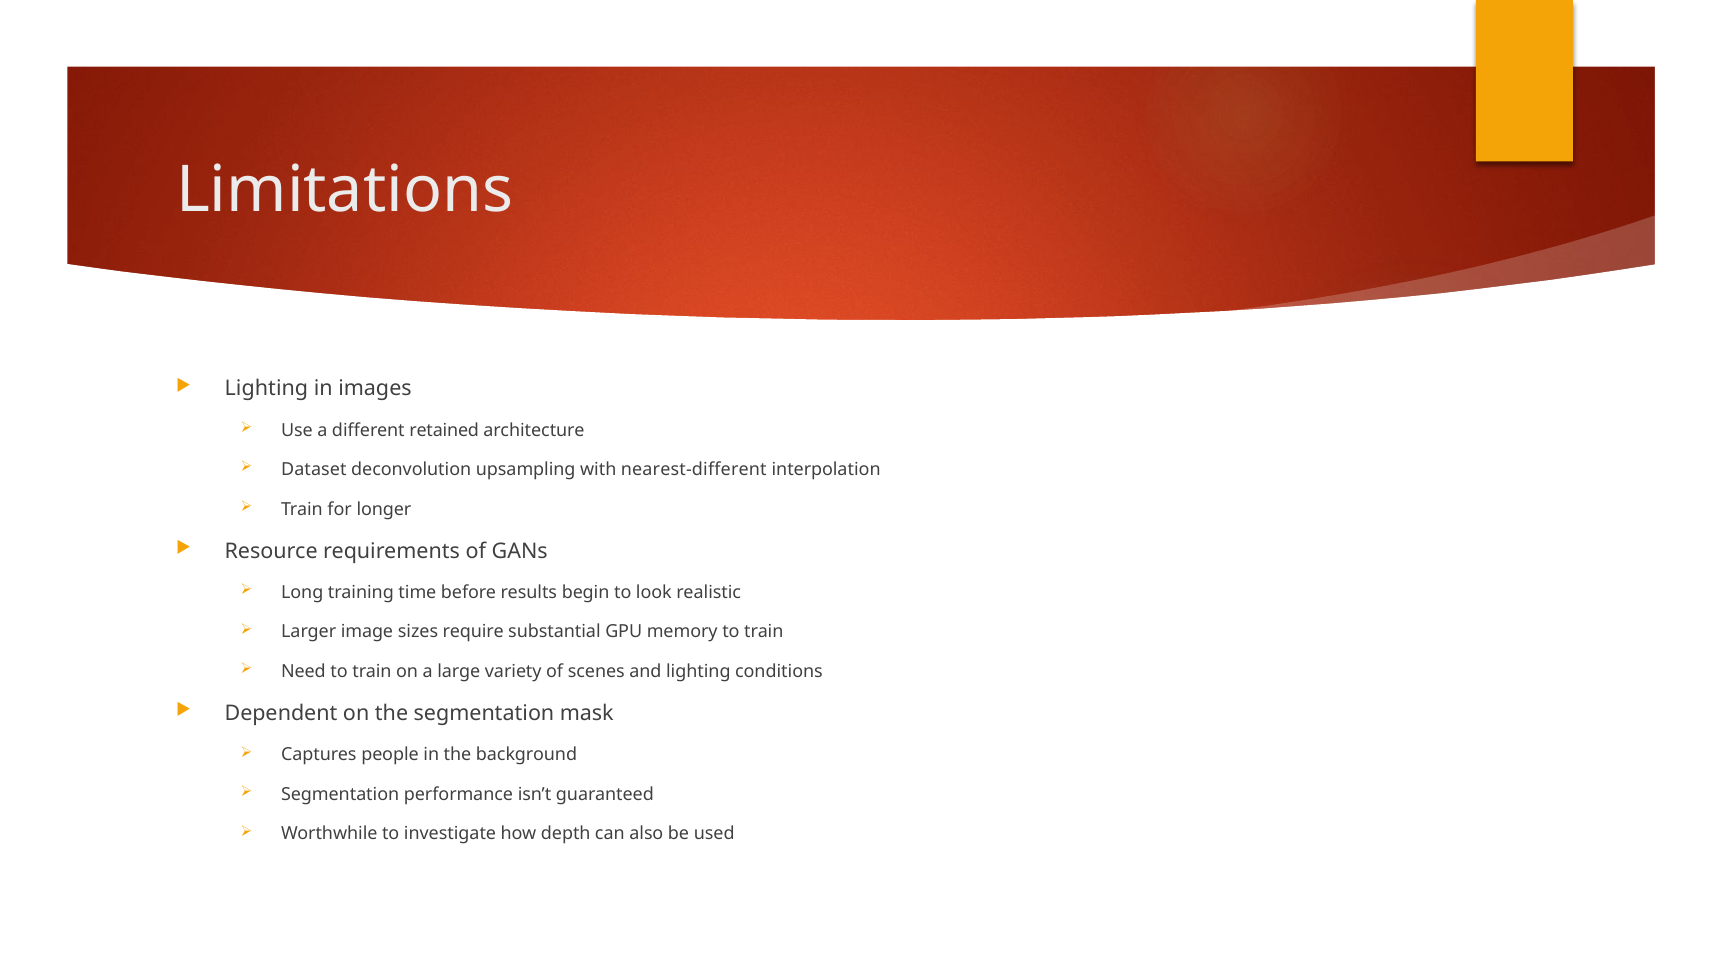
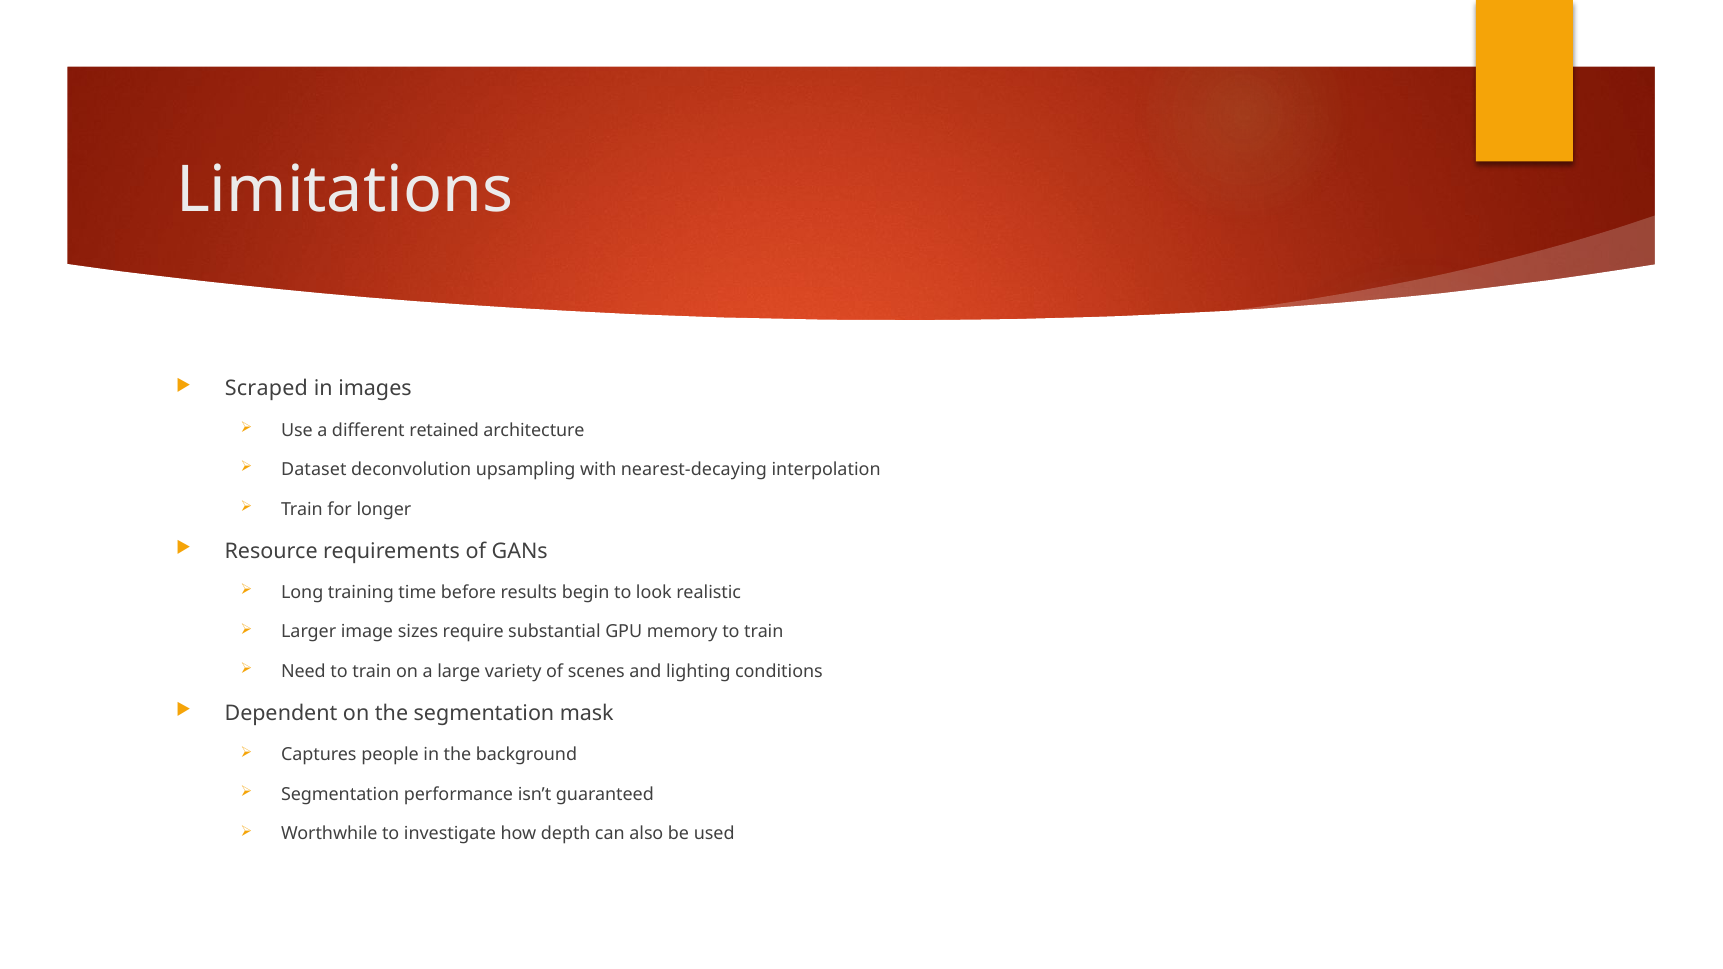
Lighting: Lighting -> Scraped (266, 389)
nearest-different: nearest-different -> nearest-decaying (694, 470)
